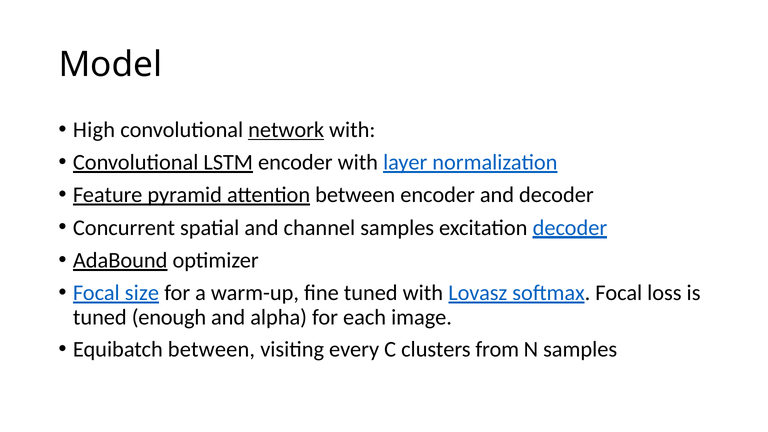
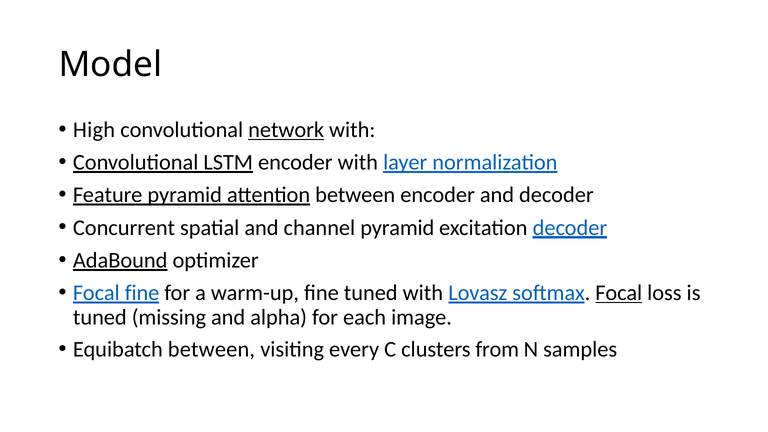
channel samples: samples -> pyramid (397, 228)
Focal size: size -> fine (142, 293)
Focal underline: none -> present (619, 293)
enough: enough -> missing (169, 317)
